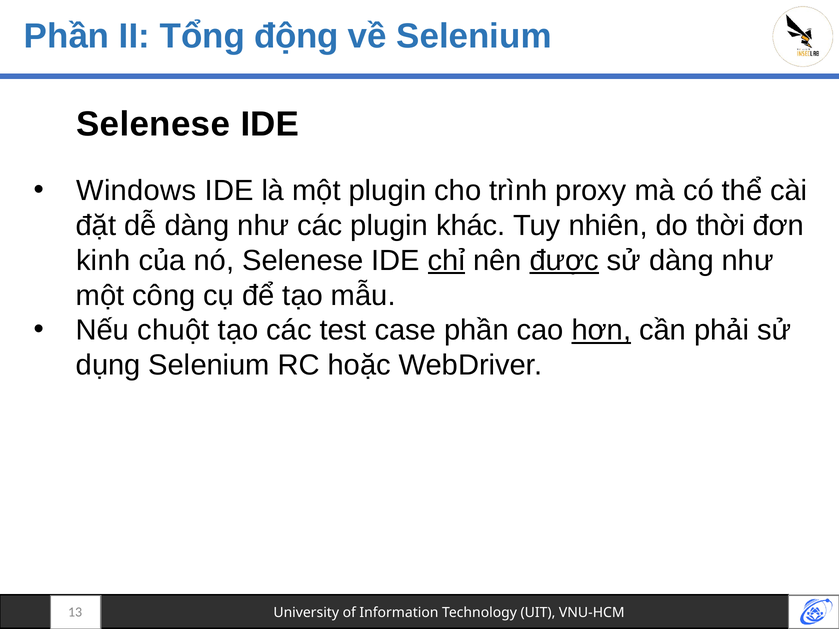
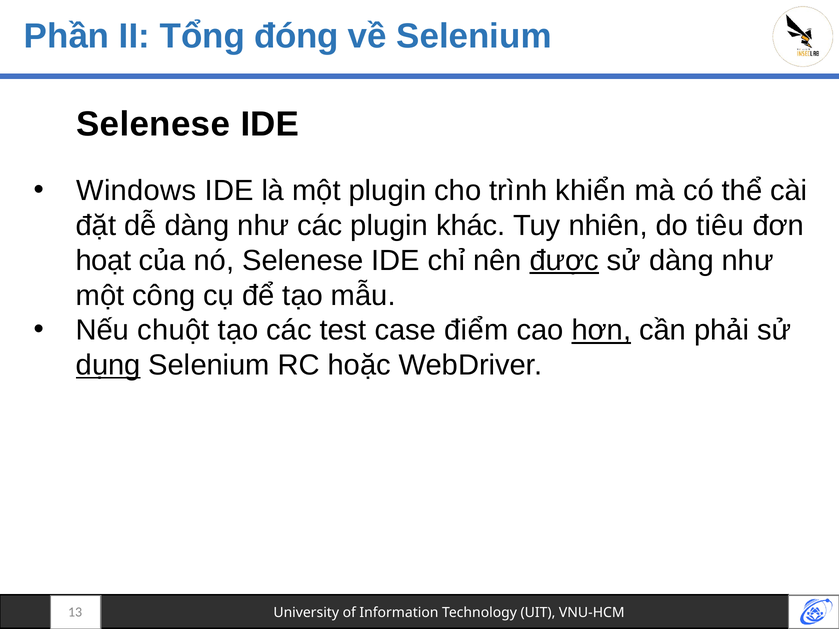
động: động -> đóng (297, 36)
proxy: proxy -> khiển (591, 191)
thời: thời -> tiêu (720, 226)
kinh: kinh -> hoạt (103, 261)
chỉ underline: present -> none (446, 261)
case phần: phần -> điểm (476, 331)
dụng underline: none -> present (108, 365)
